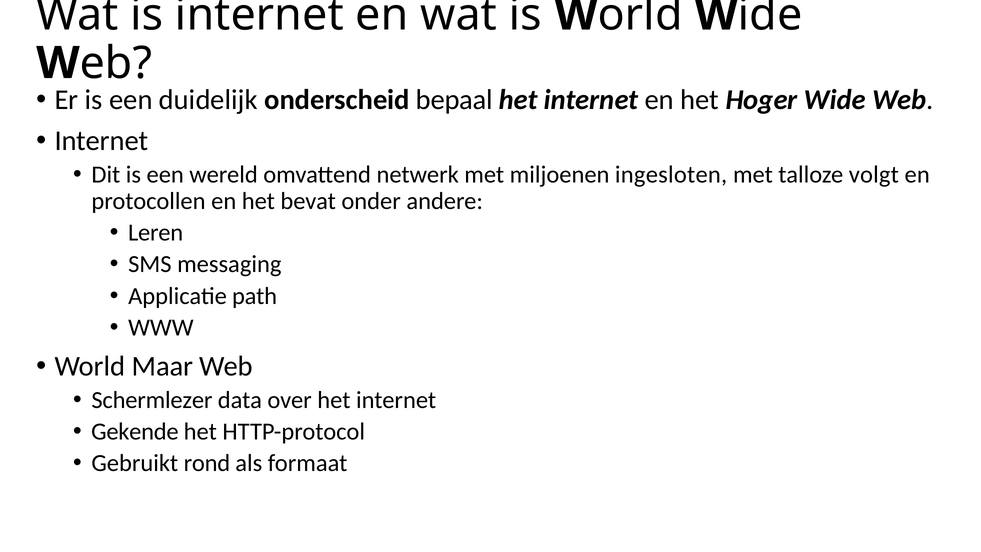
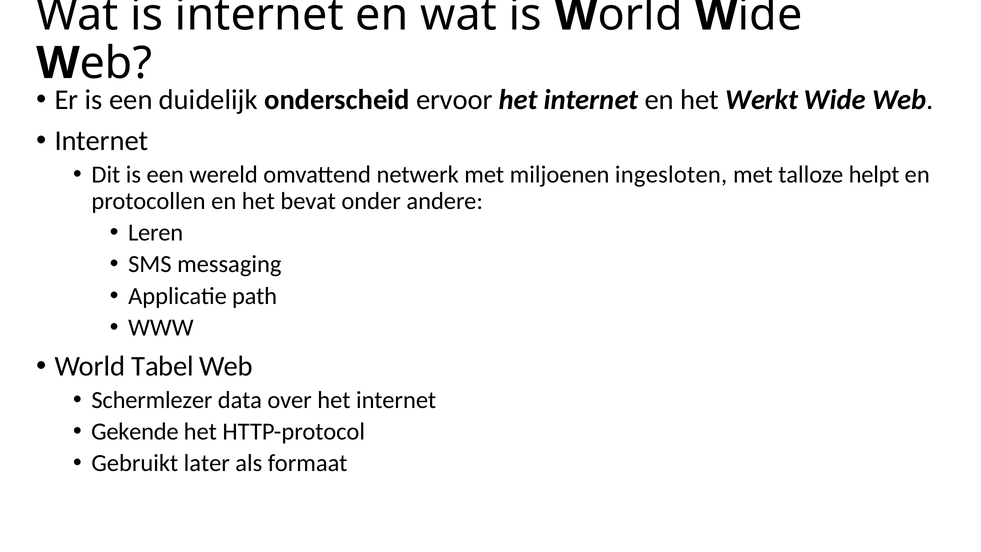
bepaal: bepaal -> ervoor (454, 100)
Hoger: Hoger -> Werkt (762, 100)
volgt: volgt -> helpt (874, 175)
Maar: Maar -> Tabel (163, 366)
rond: rond -> later (207, 463)
